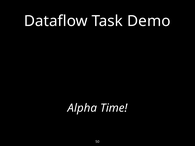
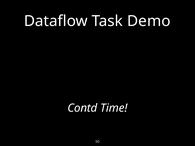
Alpha: Alpha -> Contd (82, 108)
